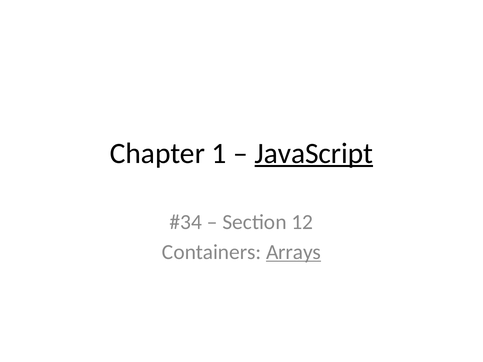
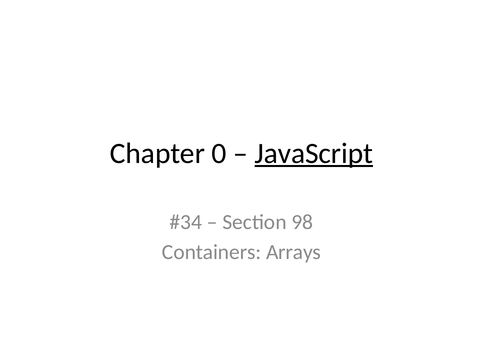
1: 1 -> 0 (219, 153)
12: 12 -> 98 (302, 222)
Arrays underline: present -> none (294, 252)
